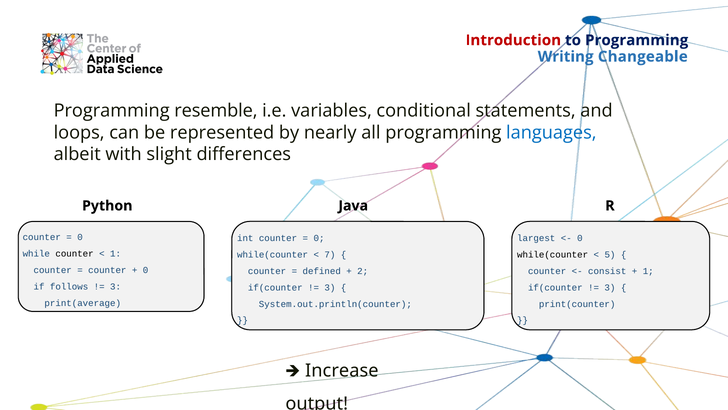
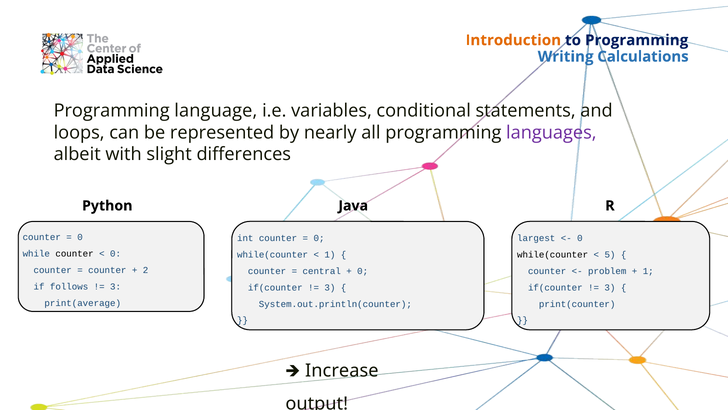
Introduction colour: red -> orange (513, 40)
Changeable: Changeable -> Calculations (643, 57)
resemble: resemble -> language (216, 111)
languages colour: blue -> purple (551, 132)
1: 1 -> 0 (116, 254)
7: 7 -> 1 (330, 254)
0: 0 -> 2 (146, 270)
defined: defined -> central (322, 271)
2: 2 -> 0 (363, 271)
consist: consist -> problem (607, 271)
